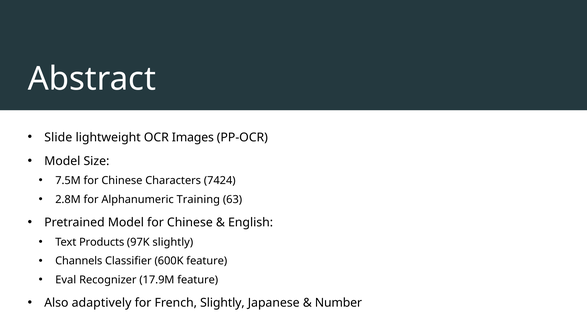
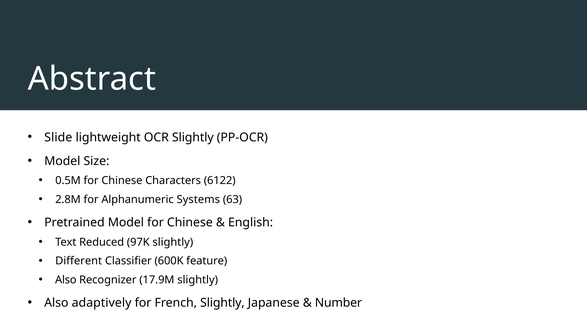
OCR Images: Images -> Slightly (193, 137)
7.5M: 7.5M -> 0.5M (68, 181)
7424: 7424 -> 6122 (220, 181)
Training: Training -> Systems (198, 200)
Products: Products -> Reduced (102, 242)
Channels: Channels -> Different (79, 261)
Eval: Eval -> Also (66, 280)
17.9M feature: feature -> slightly (198, 280)
